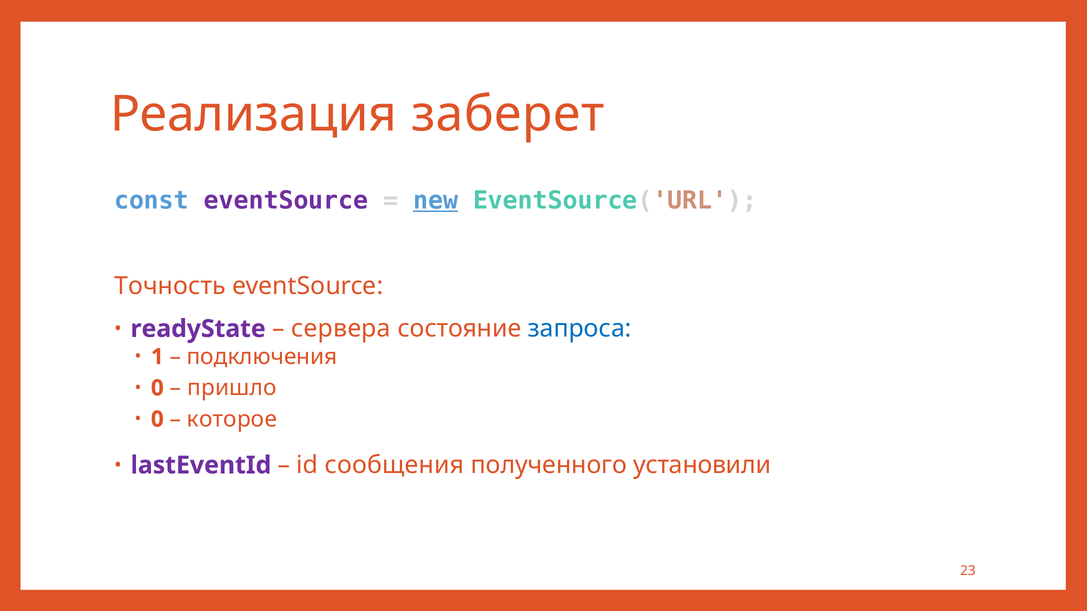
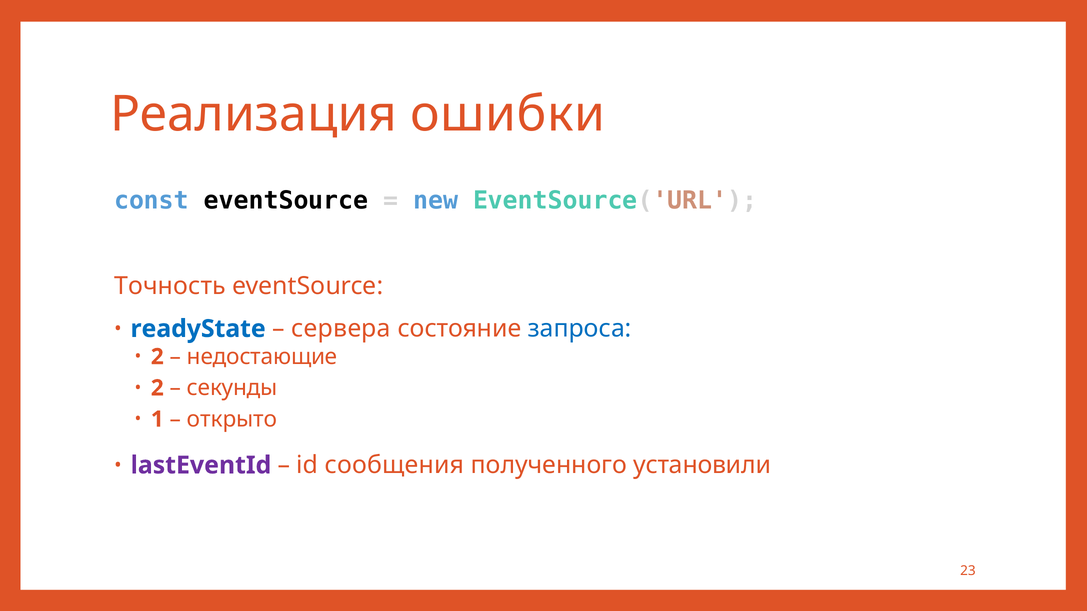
заберет: заберет -> ошибки (508, 114)
eventSource colour: purple -> black (286, 201)
new underline: present -> none (436, 201)
readyState colour: purple -> blue (198, 329)
1: 1 -> 2 (157, 357)
подключения: подключения -> недостающие (262, 357)
0: 0 -> 2 (157, 388)
пришло: пришло -> секунды (232, 388)
0: 0 -> 1 (157, 420)
которое: которое -> открыто (232, 420)
